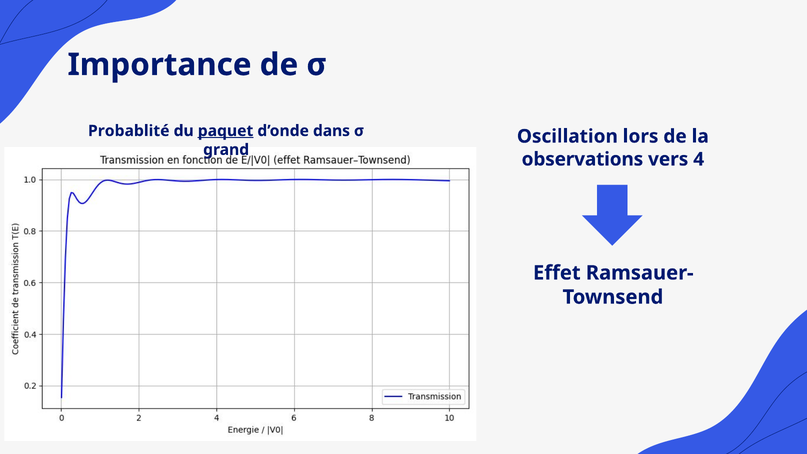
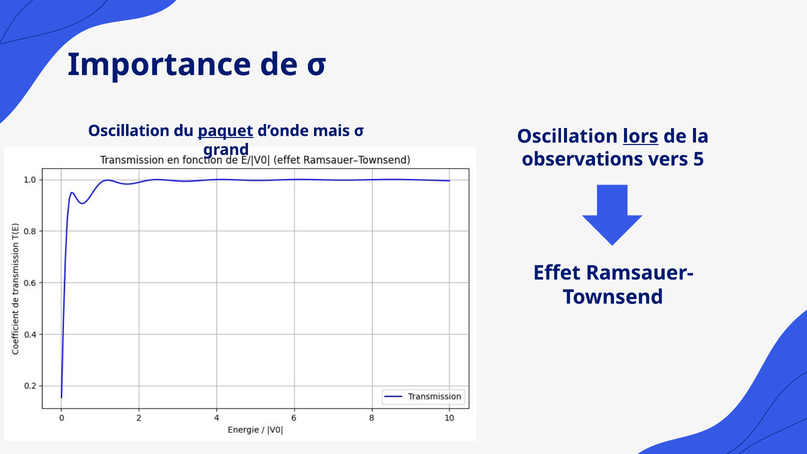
Probablité: Probablité -> Oscillation (129, 131)
dans: dans -> mais (331, 131)
lors underline: none -> present (641, 136)
4: 4 -> 5 (699, 159)
